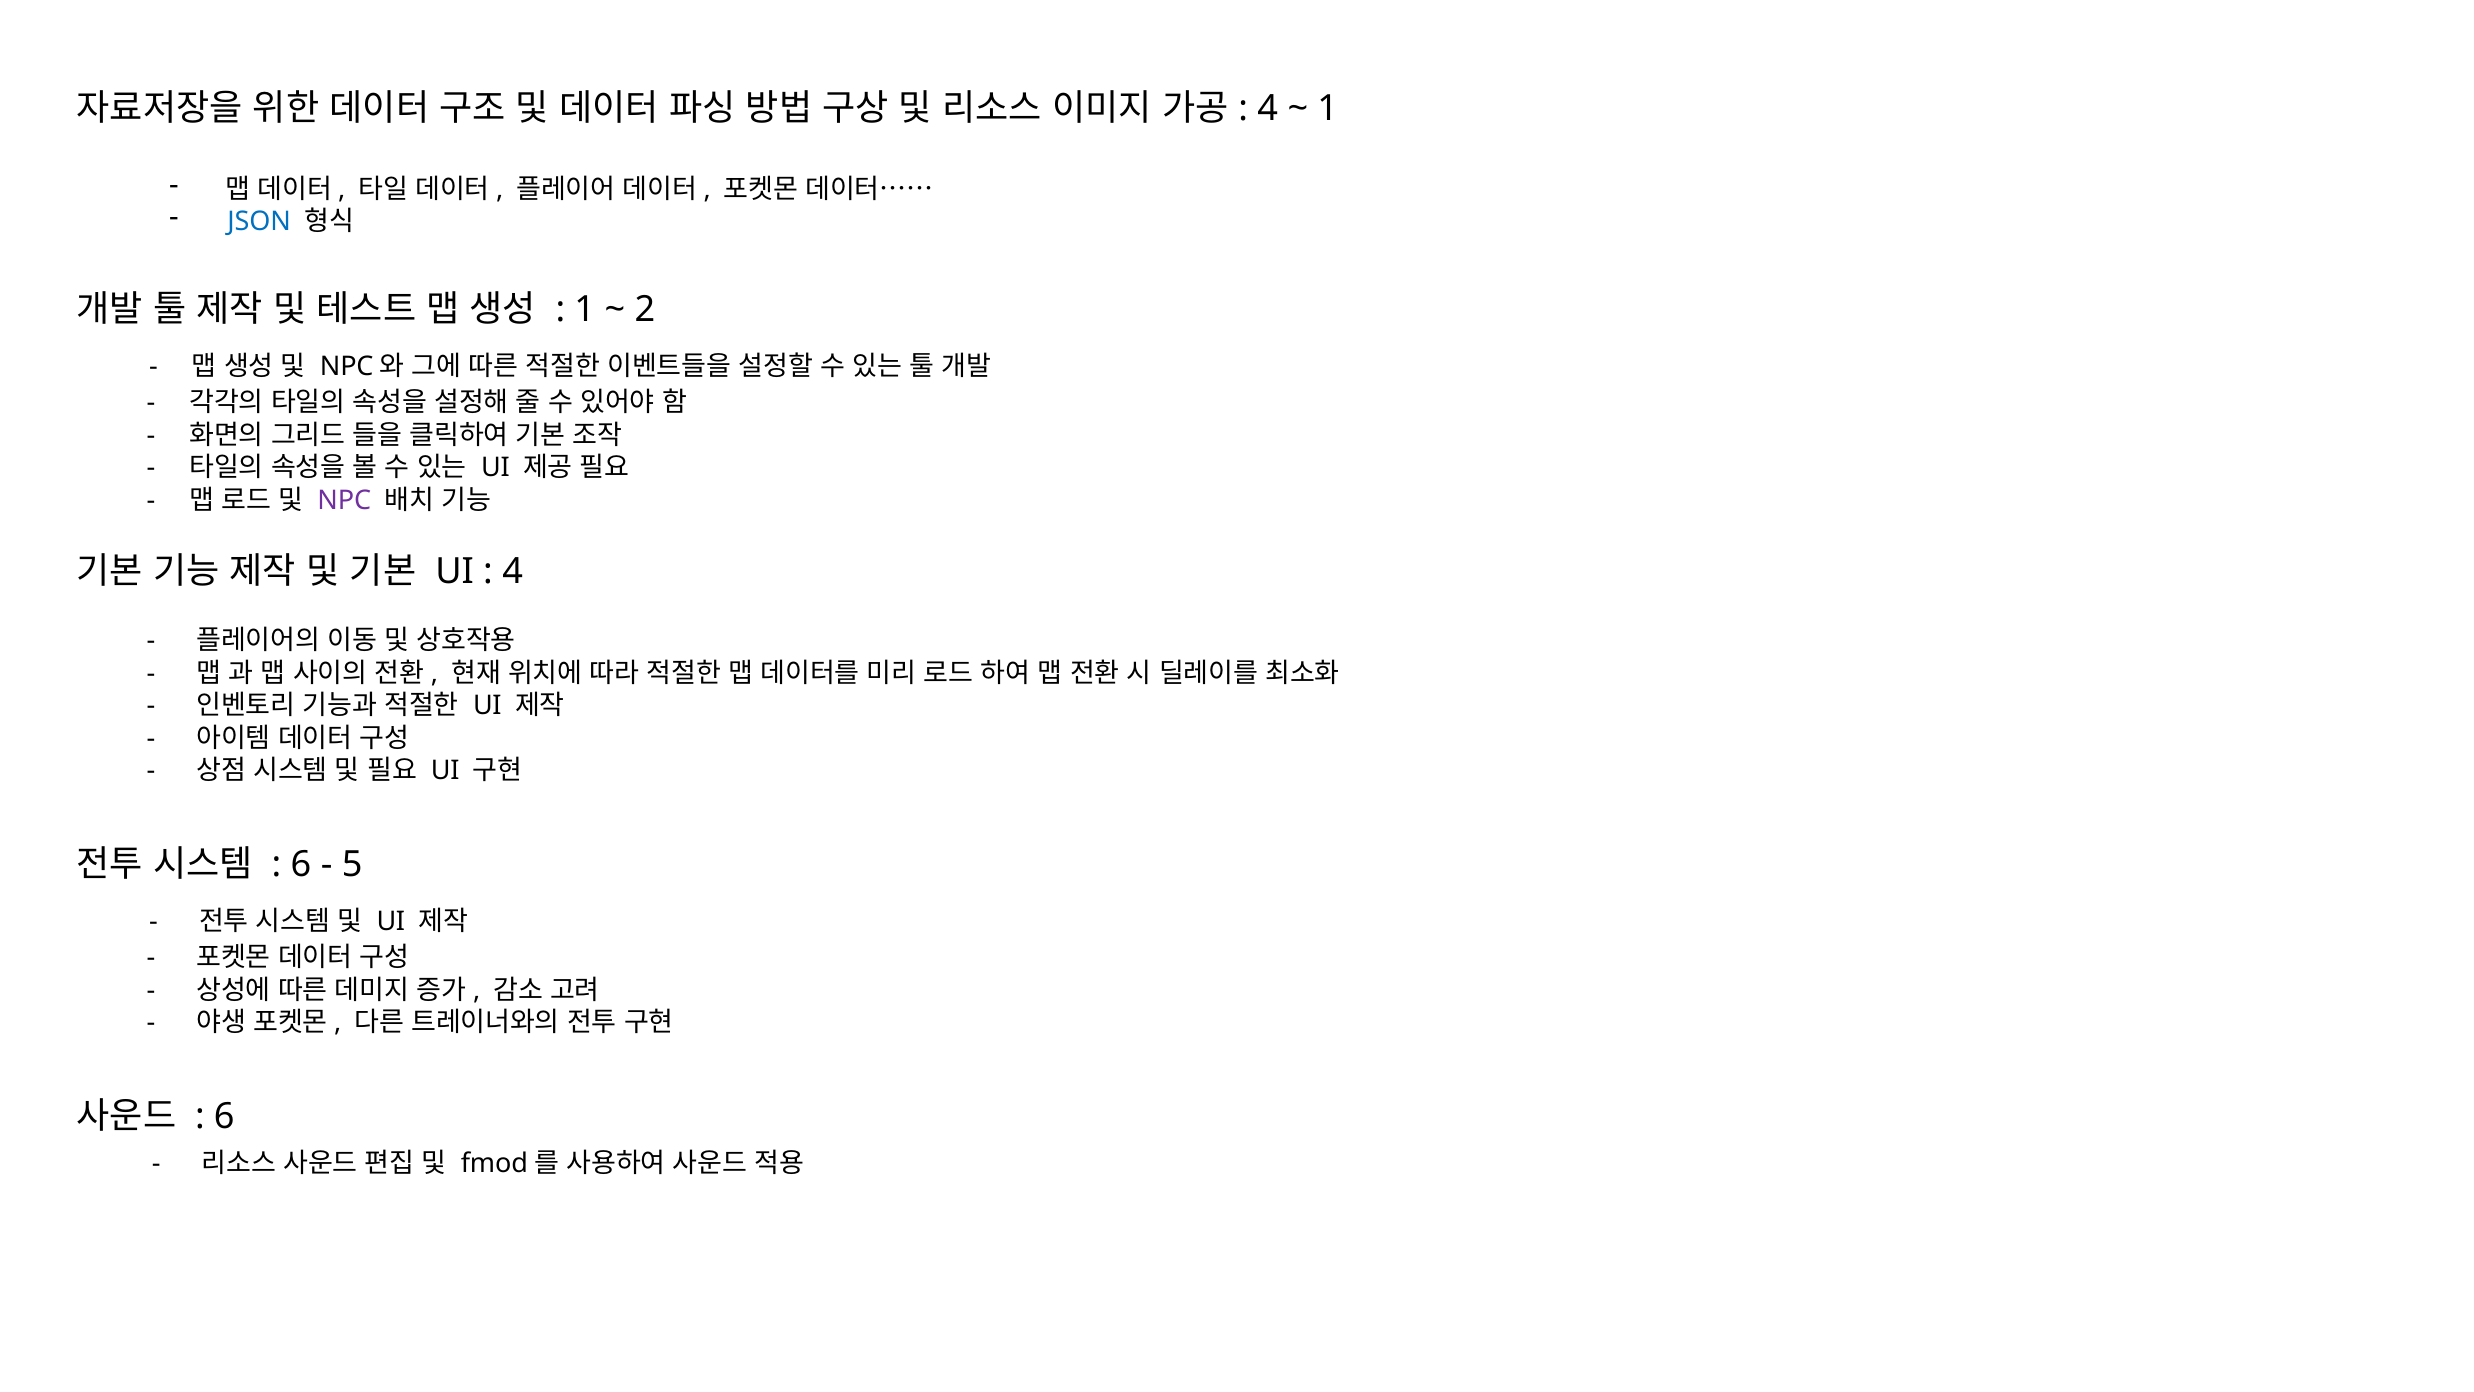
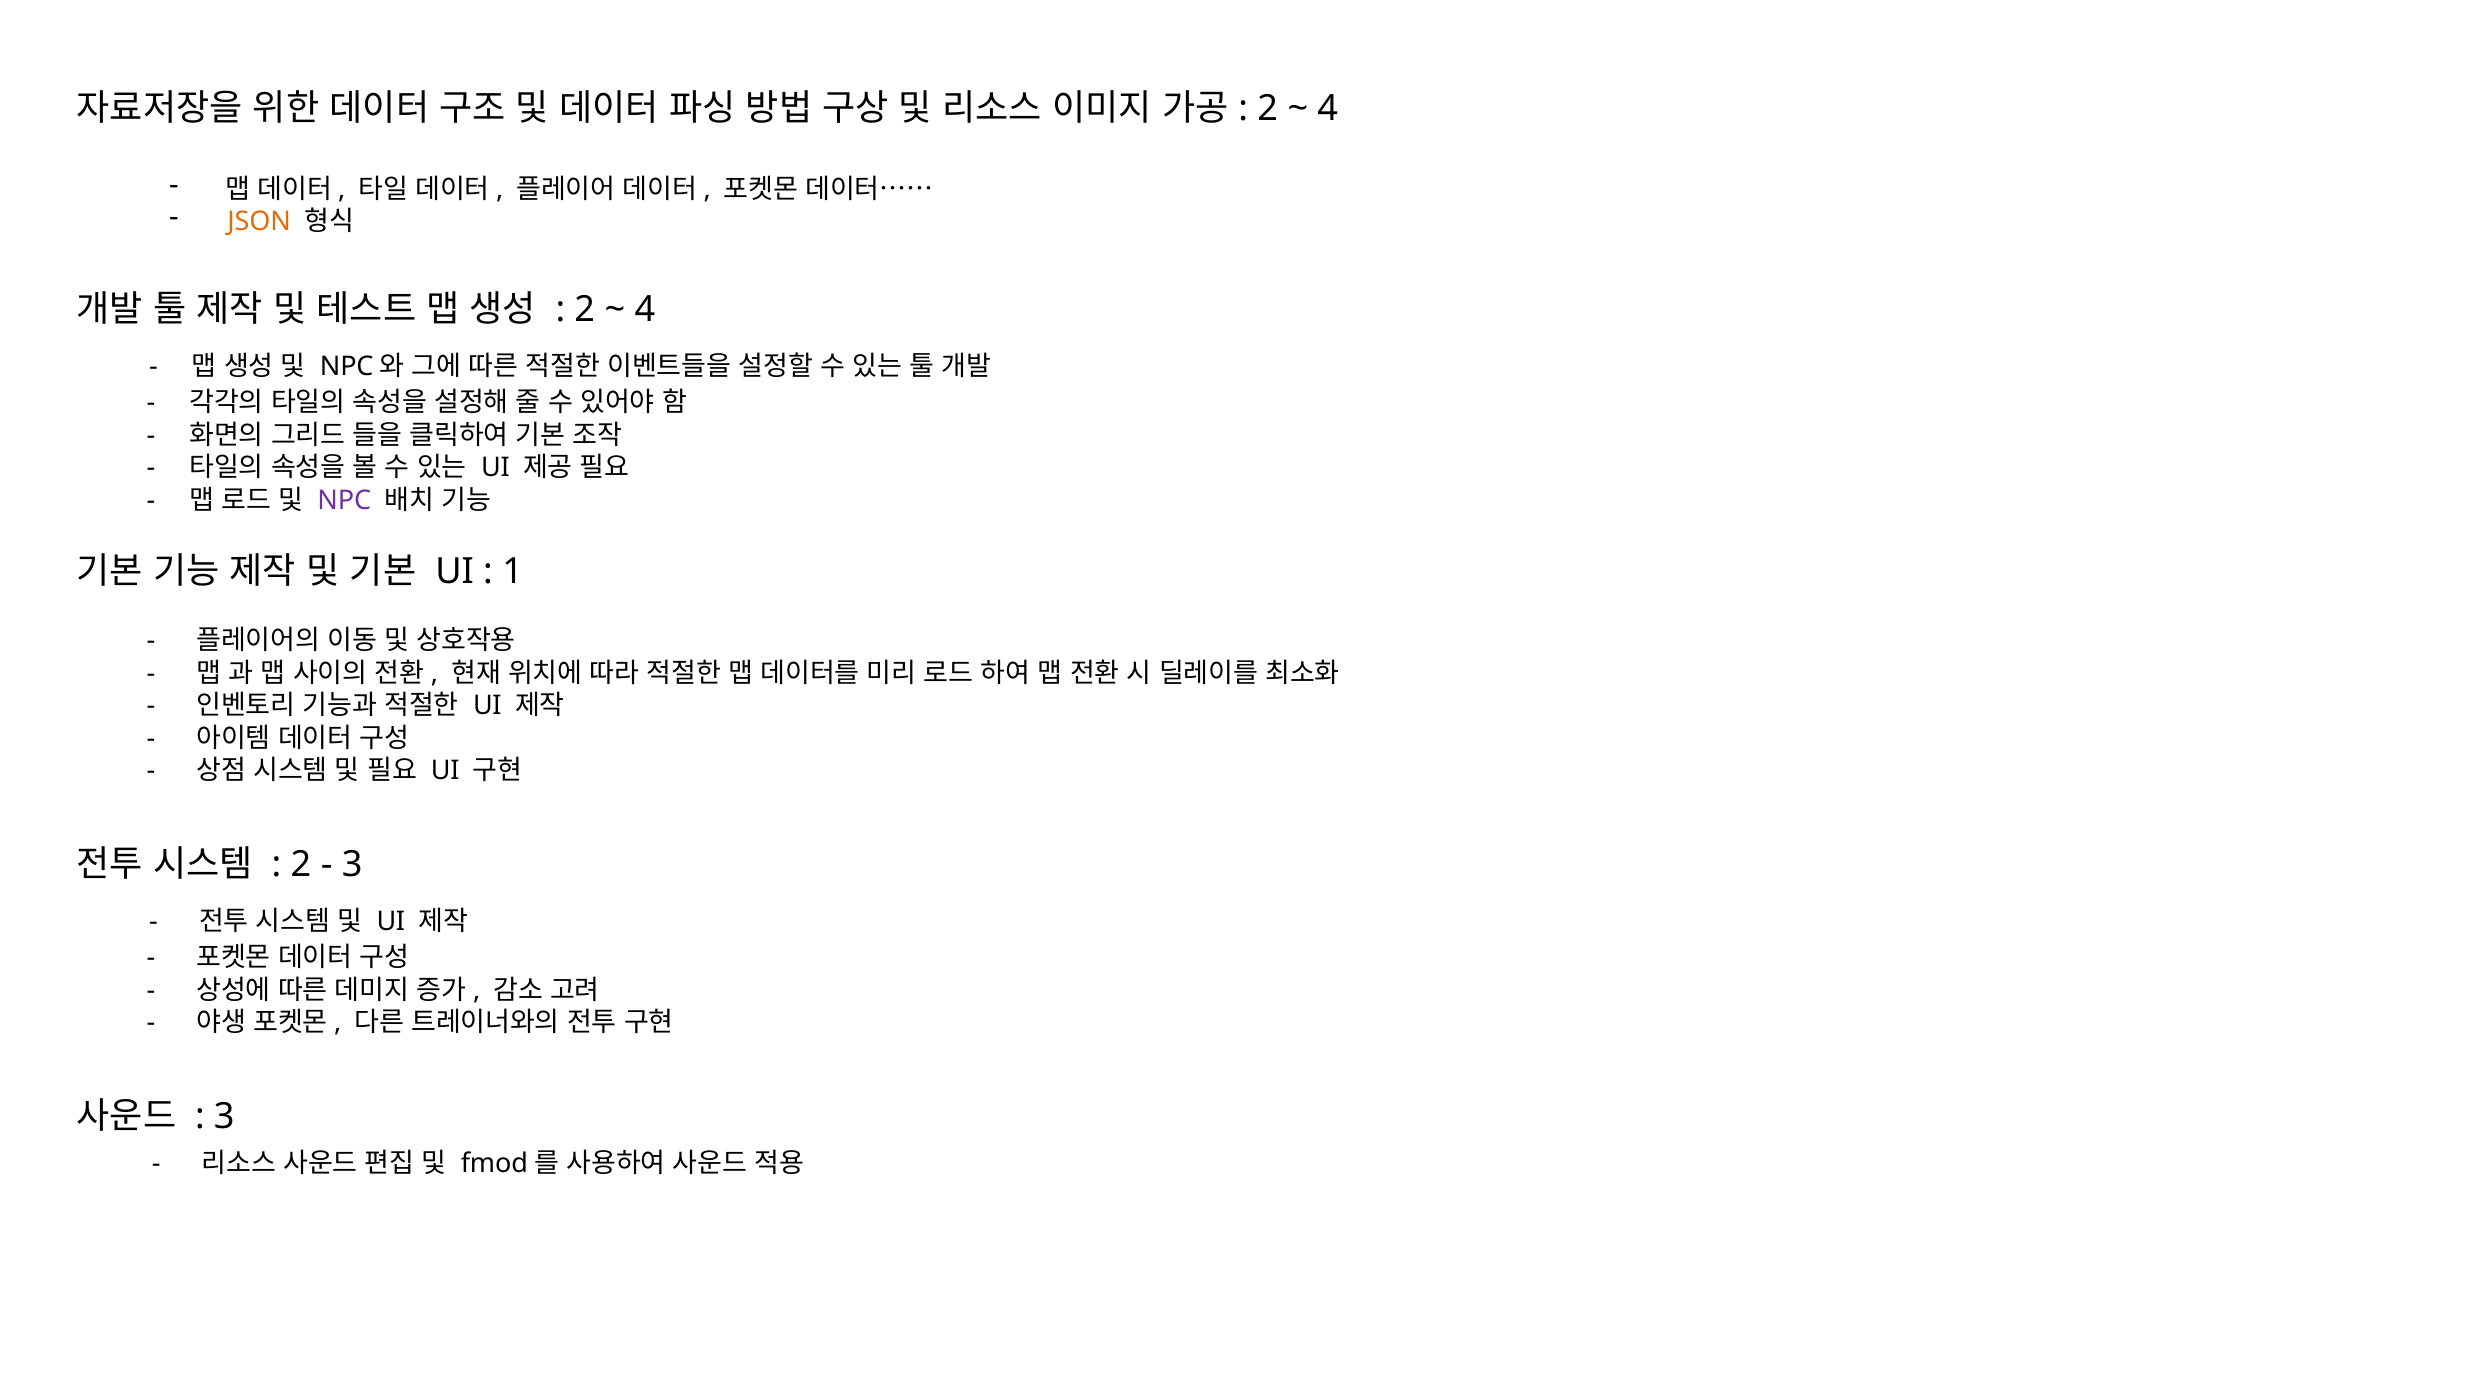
4: 4 -> 2 (1268, 109)
1: 1 -> 4 (1328, 109)
JSON colour: blue -> orange (259, 222)
1: 1 -> 2 (585, 310)
2: 2 -> 4 (645, 310)
4: 4 -> 1 (513, 571)
6: 6 -> 2 (301, 865)
5: 5 -> 3 (352, 865)
6: 6 -> 3 (224, 1117)
